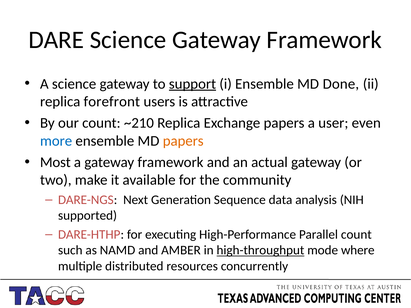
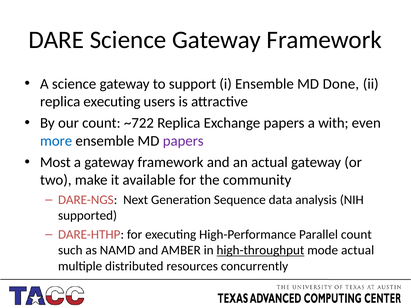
support underline: present -> none (192, 84)
replica forefront: forefront -> executing (112, 102)
~210: ~210 -> ~722 (139, 123)
user: user -> with (333, 123)
papers colour: orange -> purple (183, 141)
mode where: where -> actual (358, 251)
